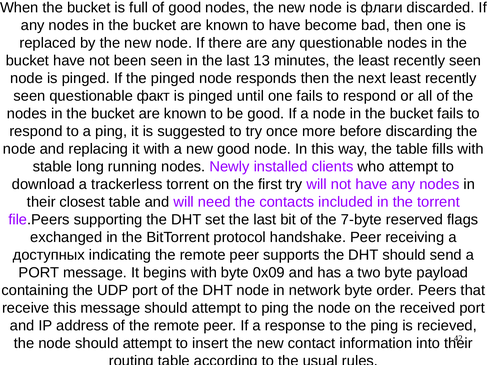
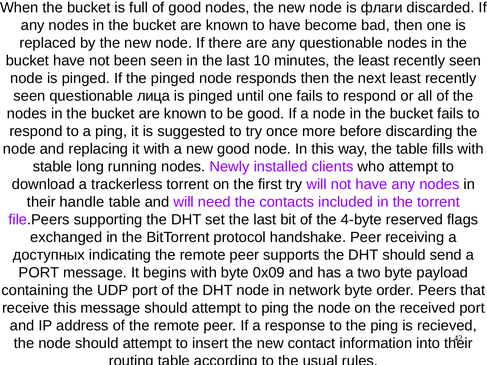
13: 13 -> 10 (262, 61)
факт: факт -> лица (154, 96)
closest: closest -> handle (82, 202)
7-byte: 7-byte -> 4-byte (361, 220)
